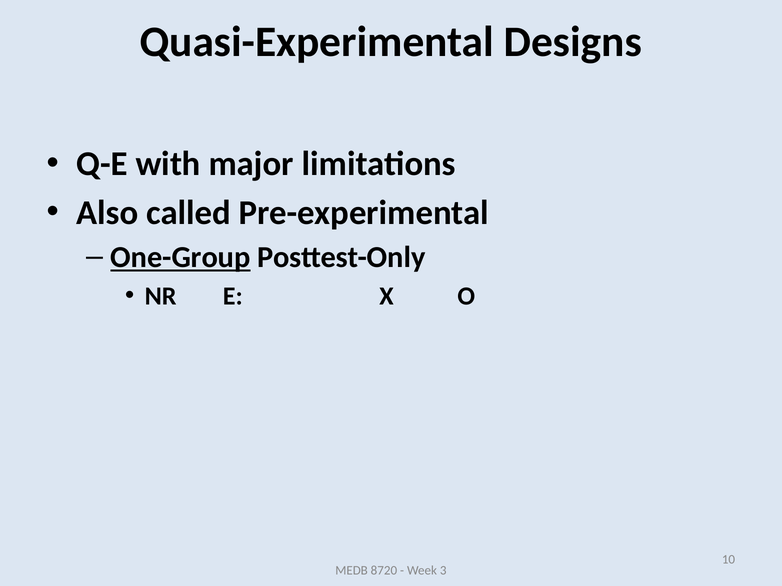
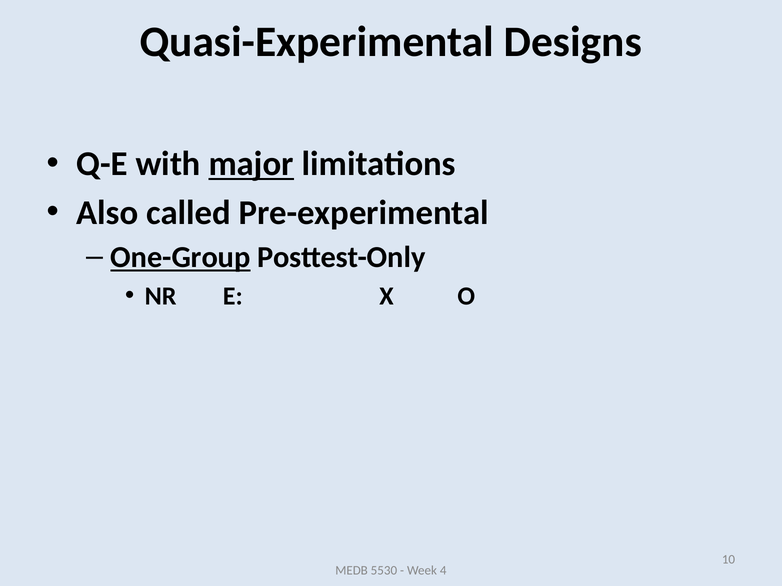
major underline: none -> present (251, 164)
8720: 8720 -> 5530 (384, 571)
3: 3 -> 4 (443, 571)
